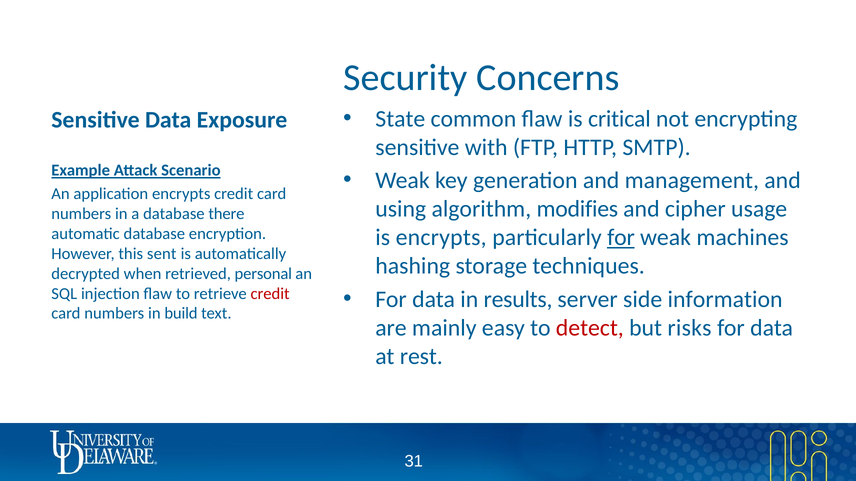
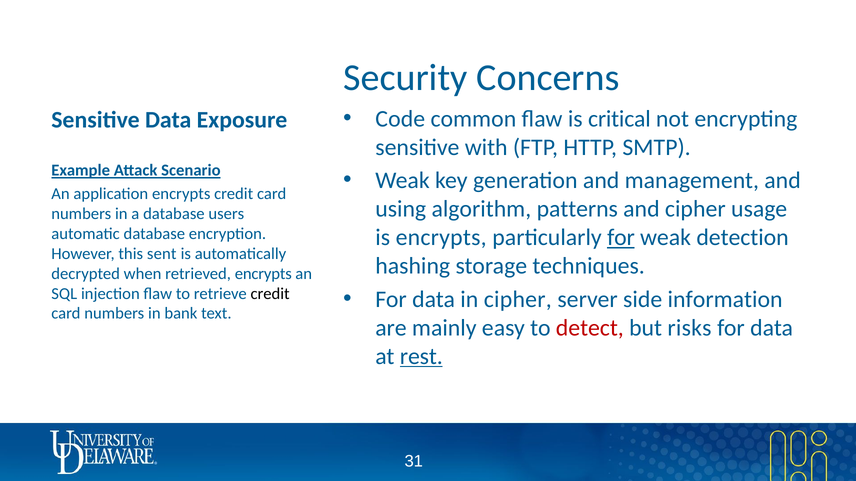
State: State -> Code (400, 119)
modifies: modifies -> patterns (577, 209)
there: there -> users (226, 214)
machines: machines -> detection (743, 238)
retrieved personal: personal -> encrypts (263, 274)
credit colour: red -> black (270, 294)
in results: results -> cipher (518, 300)
build: build -> bank (181, 314)
rest underline: none -> present (421, 357)
